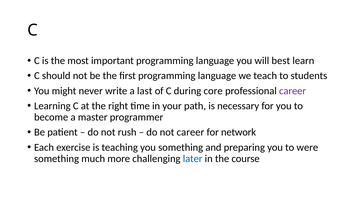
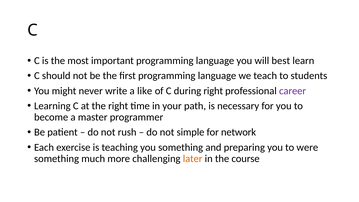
last: last -> like (145, 91)
during core: core -> right (213, 91)
not career: career -> simple (191, 132)
later colour: blue -> orange (193, 159)
